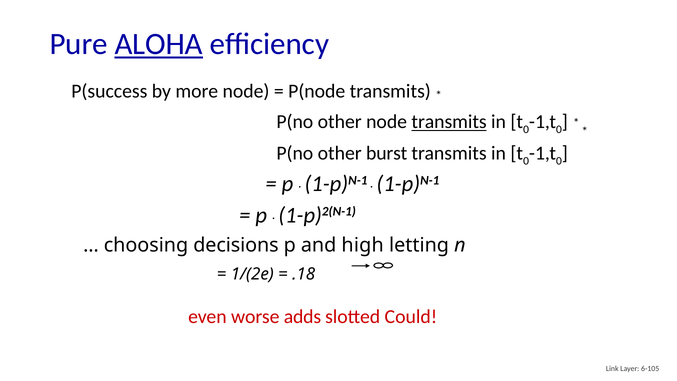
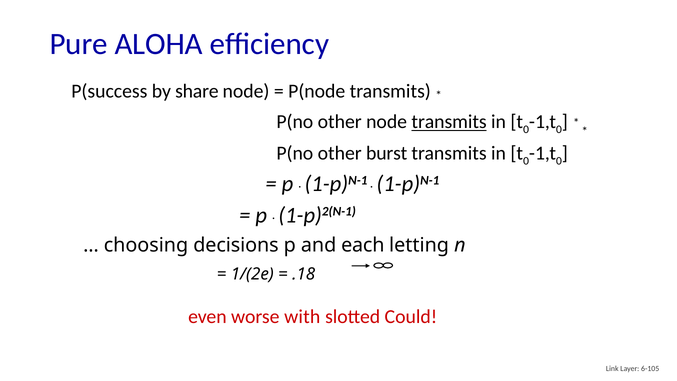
ALOHA underline: present -> none (159, 44)
more: more -> share (197, 91)
high: high -> each (363, 245)
adds: adds -> with (302, 317)
